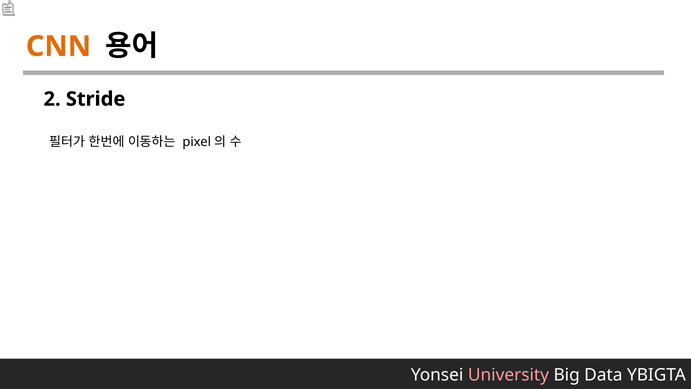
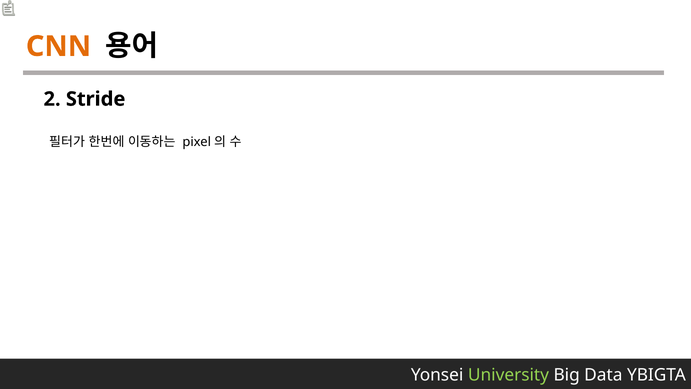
University colour: pink -> light green (508, 375)
